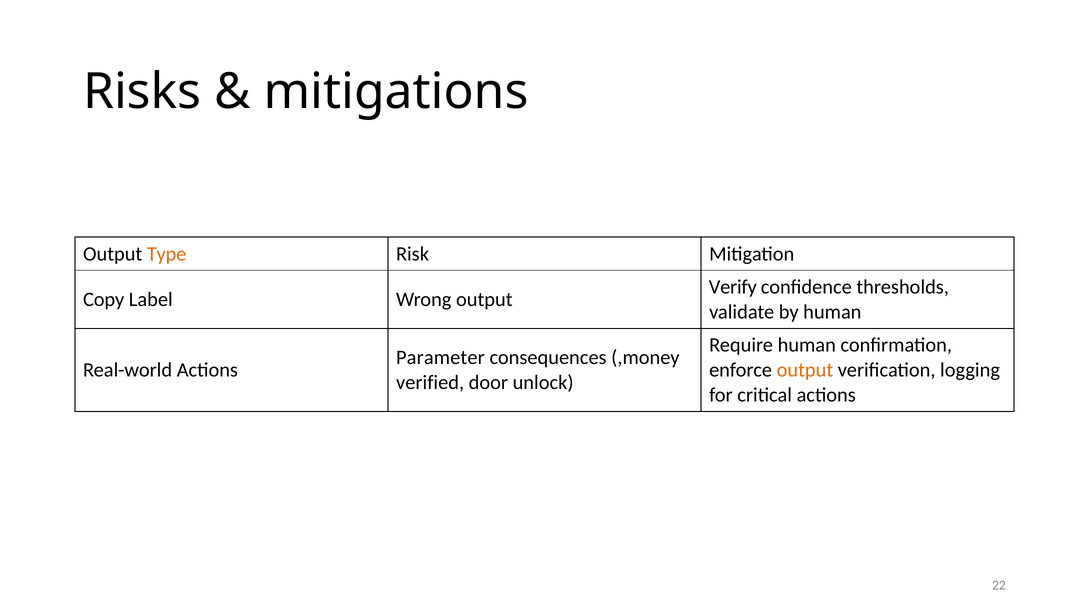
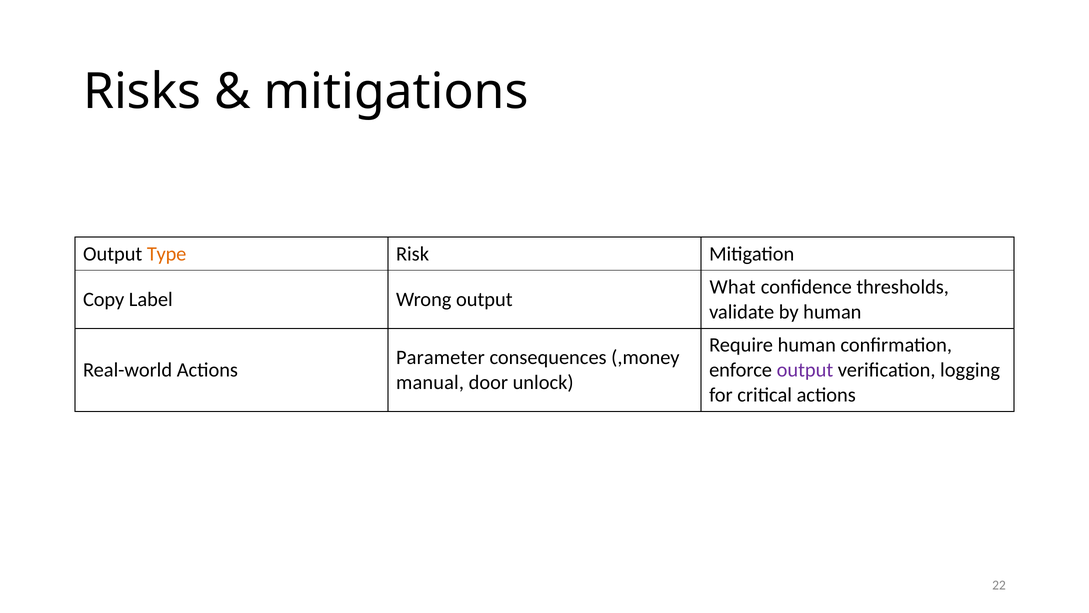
Verify: Verify -> What (733, 287)
output colour: orange -> purple (805, 370)
verified: verified -> manual (430, 382)
